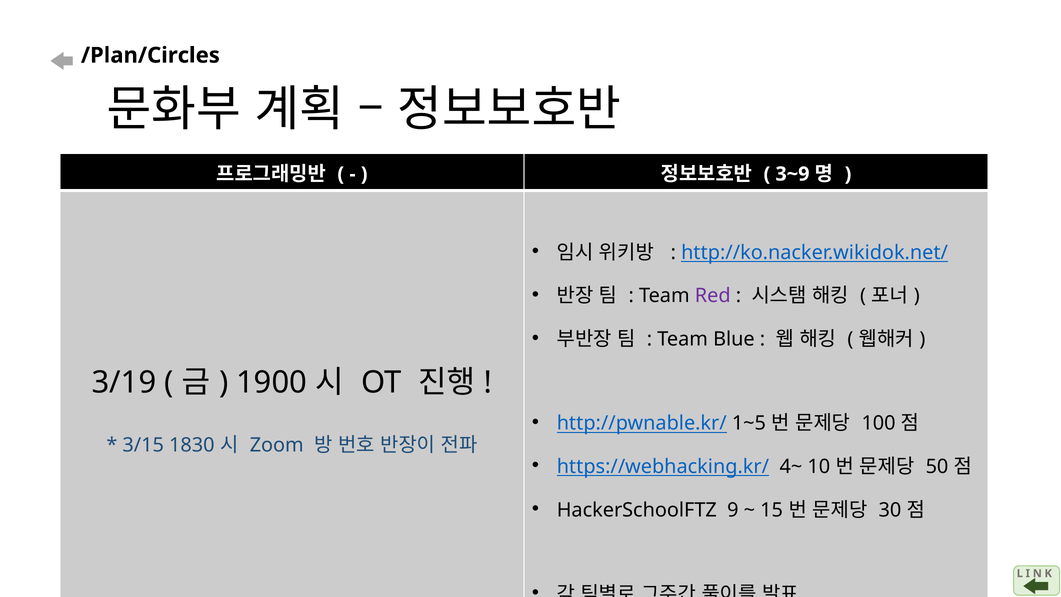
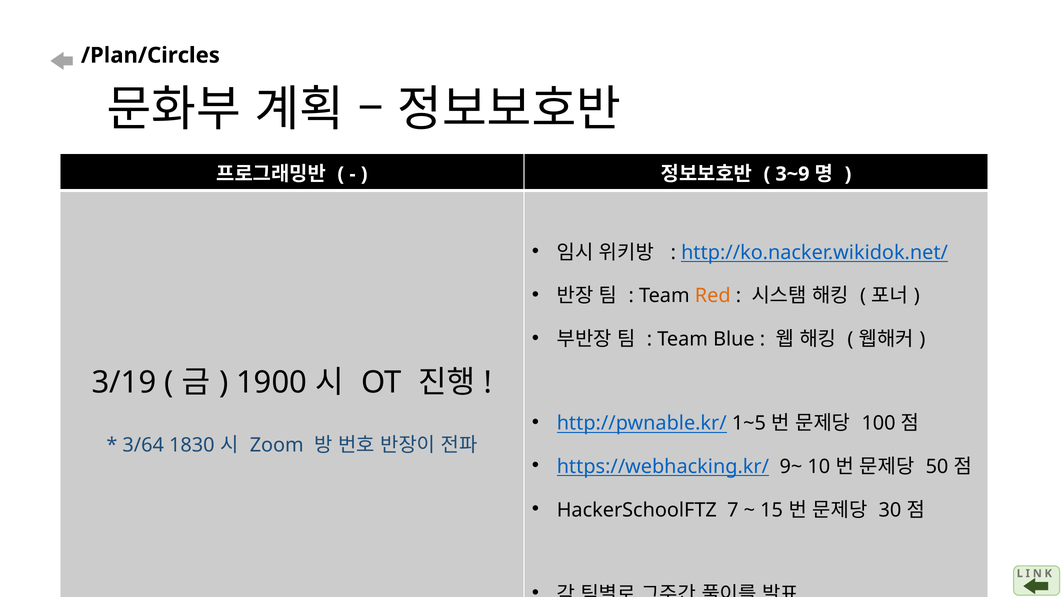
Red colour: purple -> orange (713, 296)
3/15: 3/15 -> 3/64 (143, 445)
4~: 4~ -> 9~ (791, 466)
9: 9 -> 7 (733, 510)
